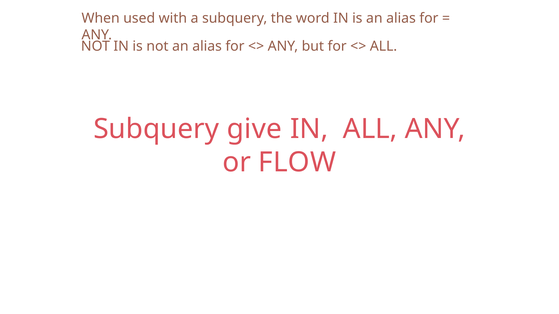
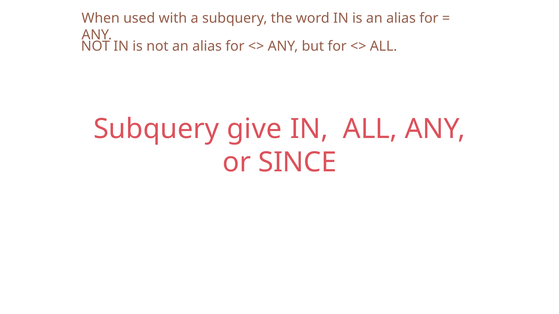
FLOW: FLOW -> SINCE (297, 163)
